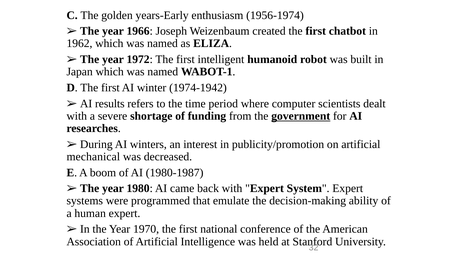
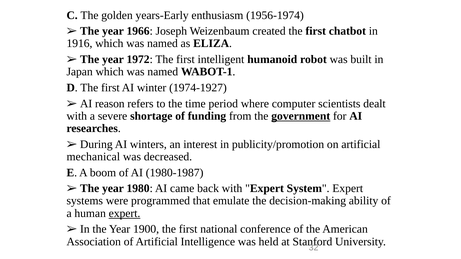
1962: 1962 -> 1916 (79, 44)
1974-1942: 1974-1942 -> 1974-1927 (198, 88)
results: results -> reason (110, 104)
expert underline: none -> present (125, 214)
1970: 1970 -> 1900 (146, 229)
